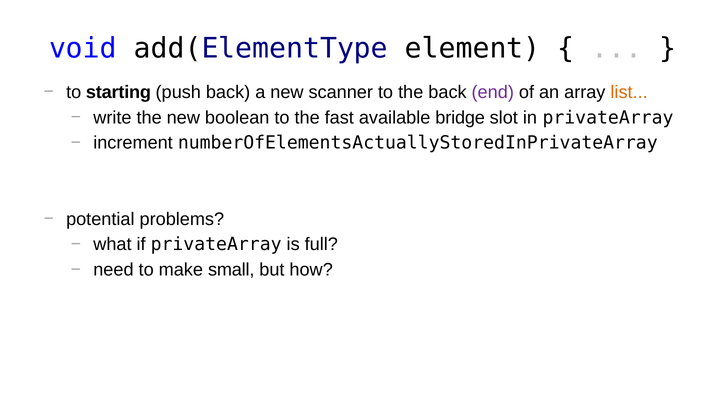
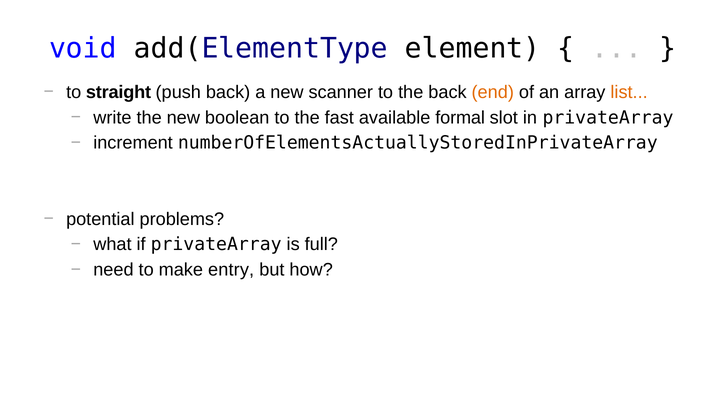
starting: starting -> straight (118, 92)
end colour: purple -> orange (493, 92)
bridge: bridge -> formal (460, 118)
small: small -> entry (231, 270)
